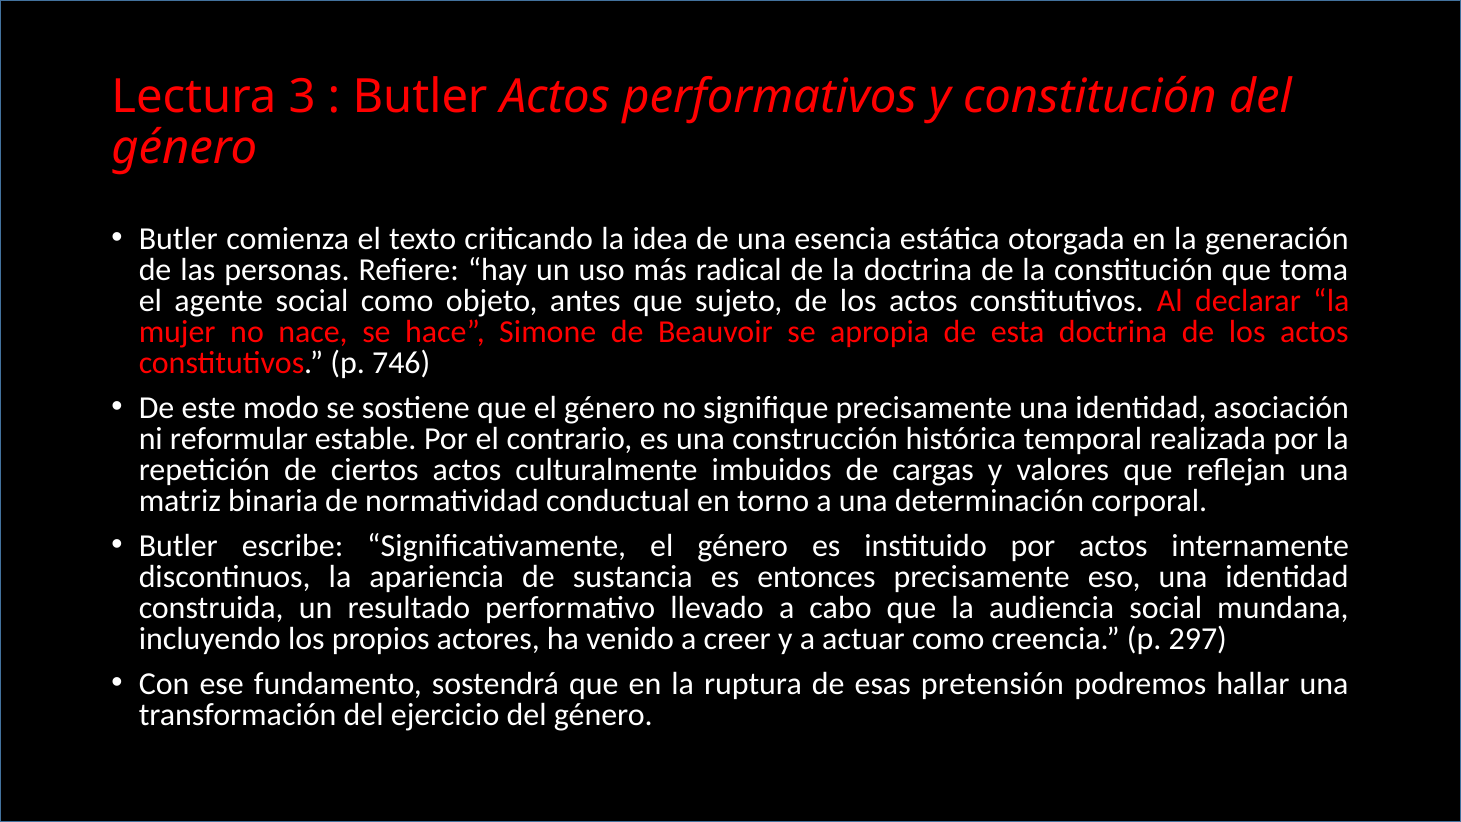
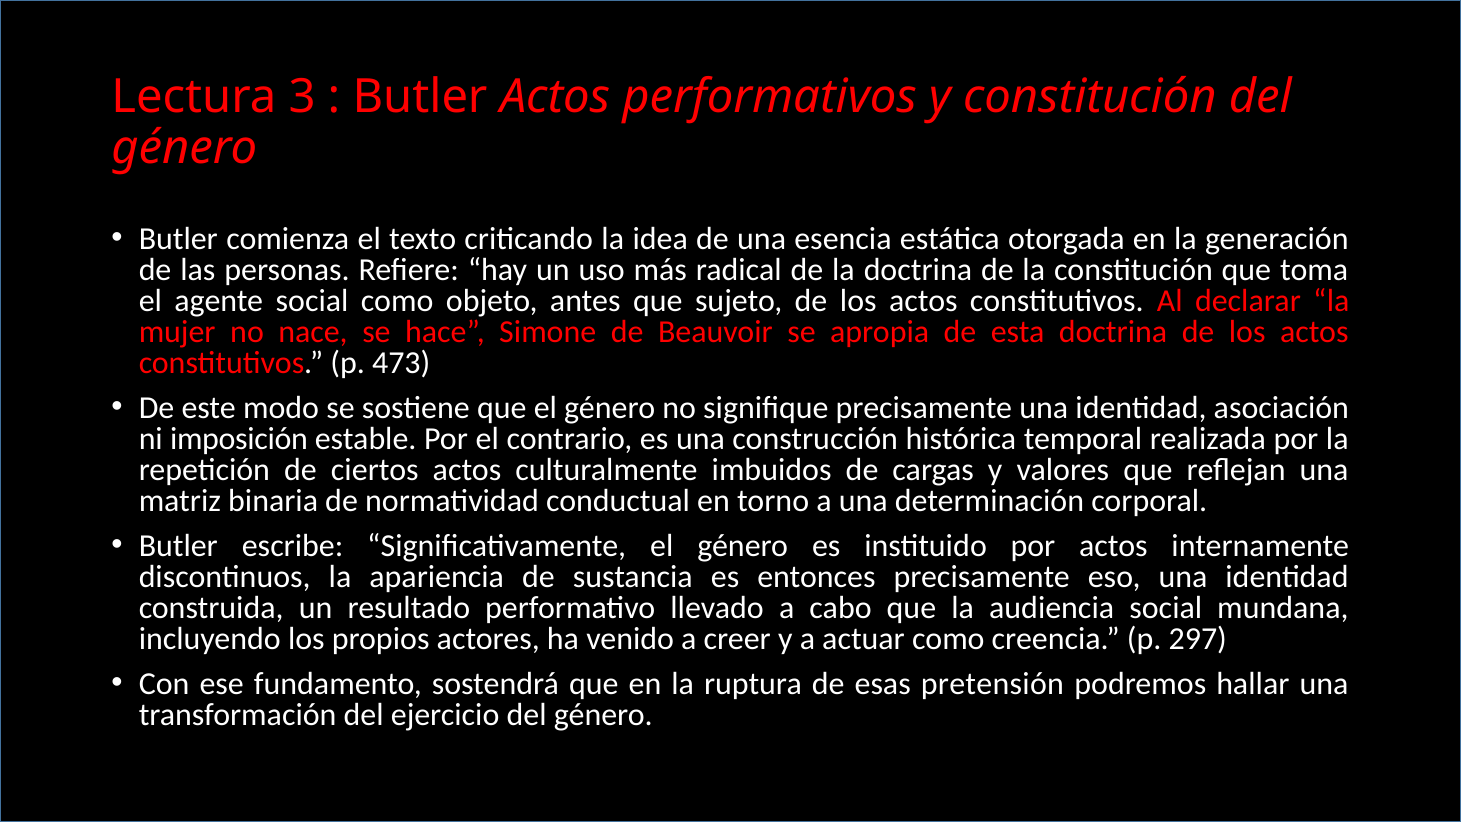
746: 746 -> 473 (401, 363)
reformular: reformular -> imposición (239, 439)
